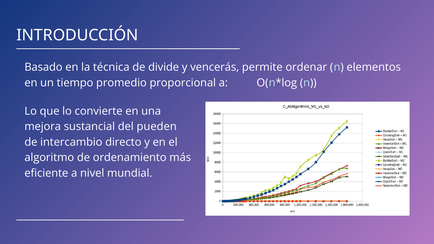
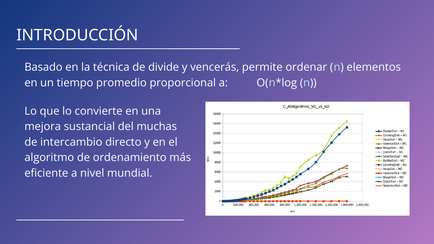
pueden: pueden -> muchas (157, 127)
